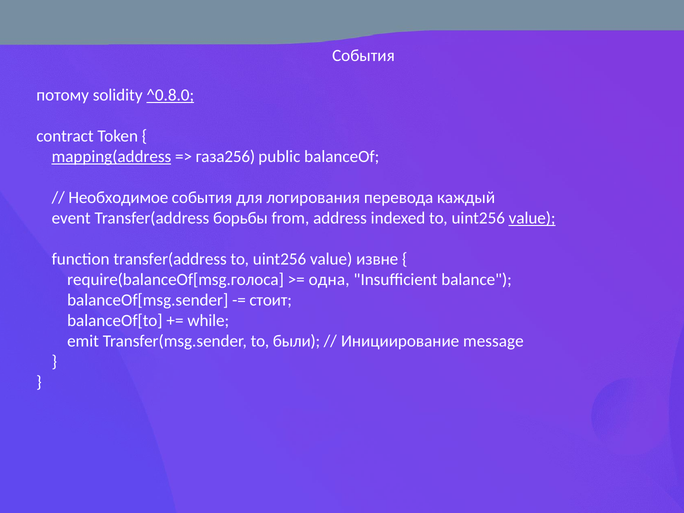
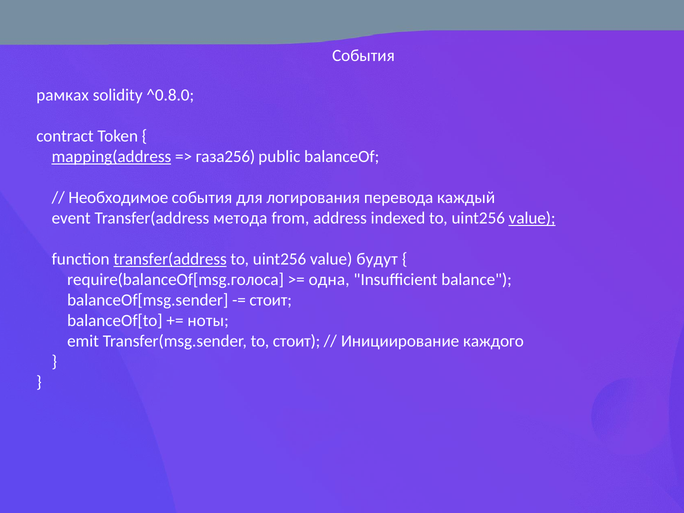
потому: потому -> рамках (63, 95)
^0.8.0 underline: present -> none (170, 95)
борьбы: борьбы -> метода (240, 218)
transfer(address underline: none -> present (170, 259)
извне: извне -> будут (377, 259)
while: while -> ноты (208, 321)
to были: были -> стоит (297, 341)
message: message -> каждого (493, 341)
